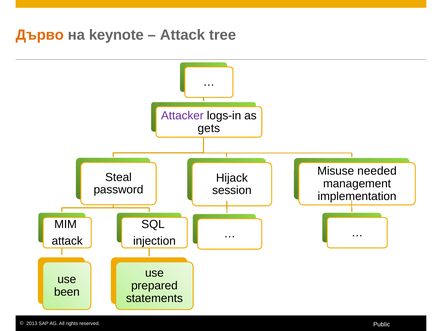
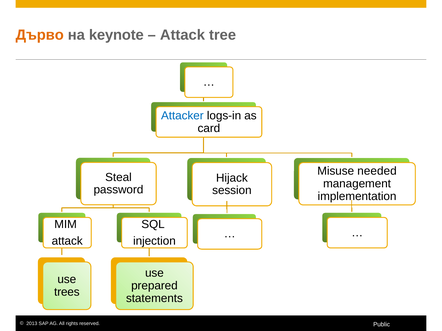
Attacker colour: purple -> blue (182, 116)
gets: gets -> card (209, 128)
been: been -> trees (67, 292)
